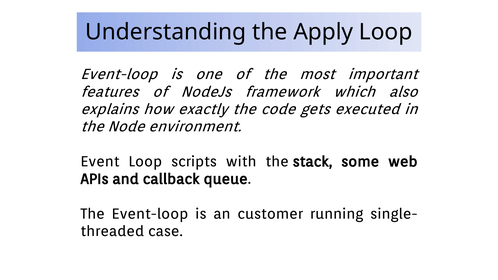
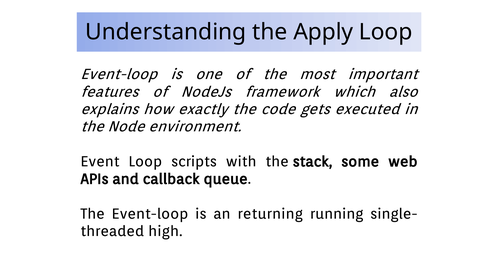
customer: customer -> returning (270, 214)
case: case -> high (165, 231)
